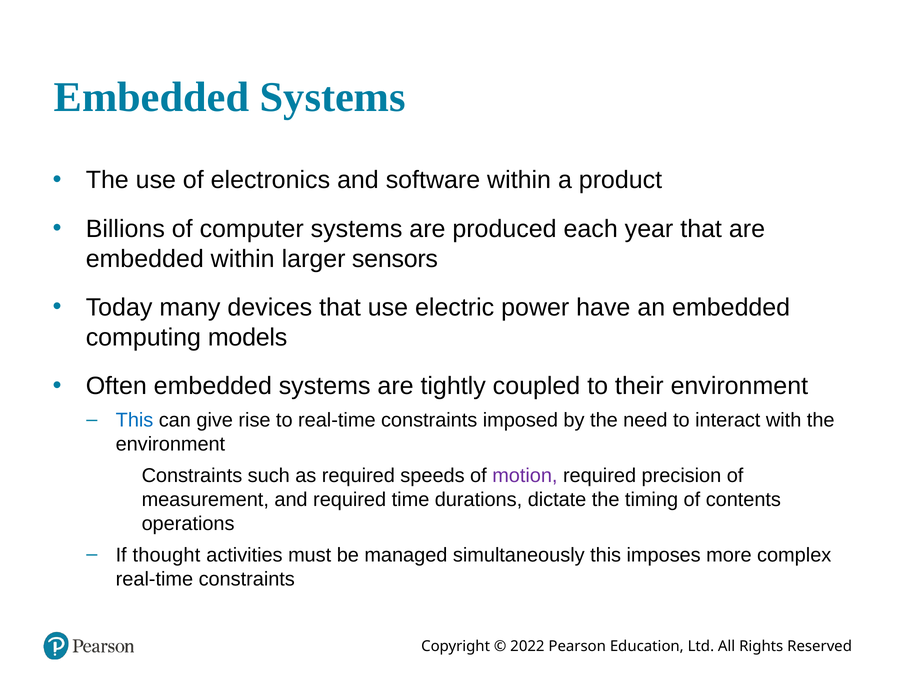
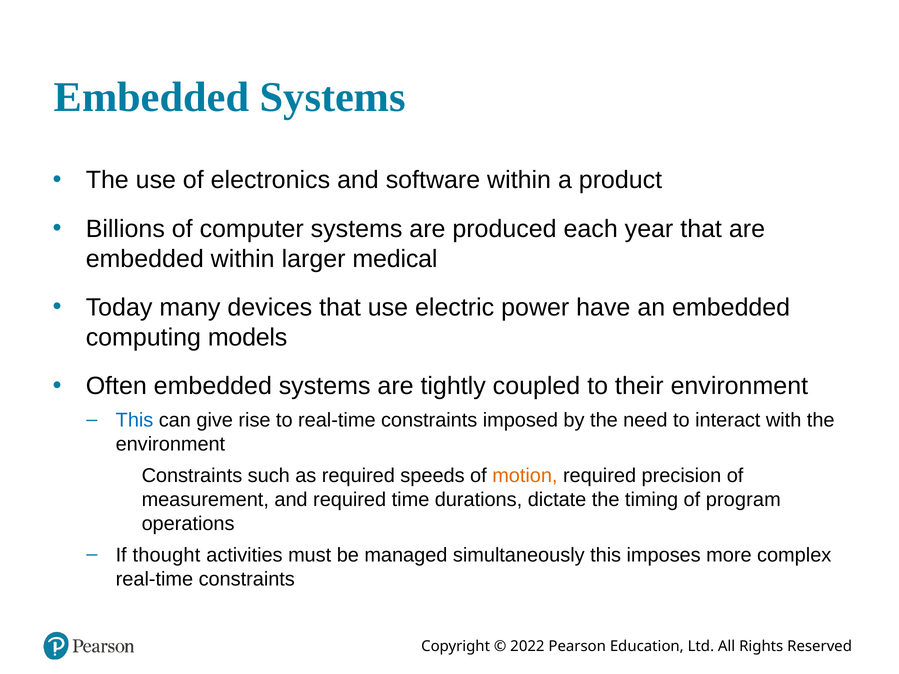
sensors: sensors -> medical (395, 259)
motion colour: purple -> orange (525, 476)
contents: contents -> program (743, 500)
